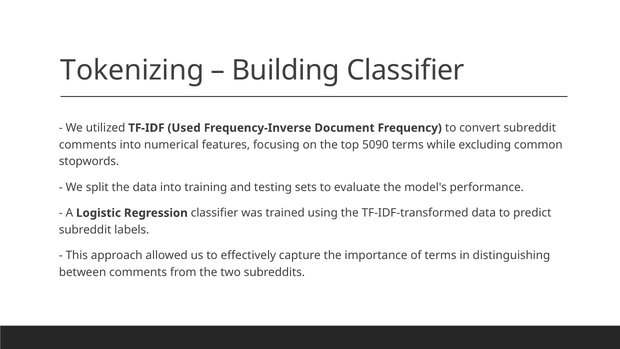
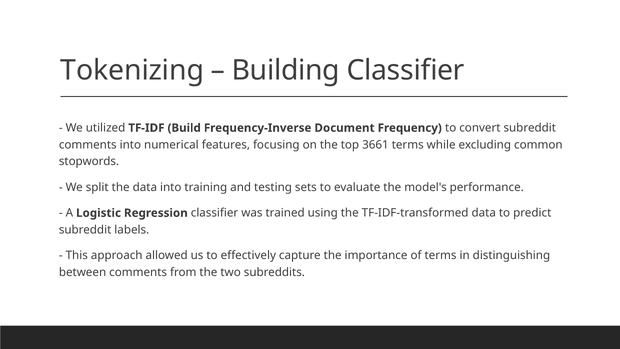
Used: Used -> Build (184, 128)
5090: 5090 -> 3661 (375, 145)
